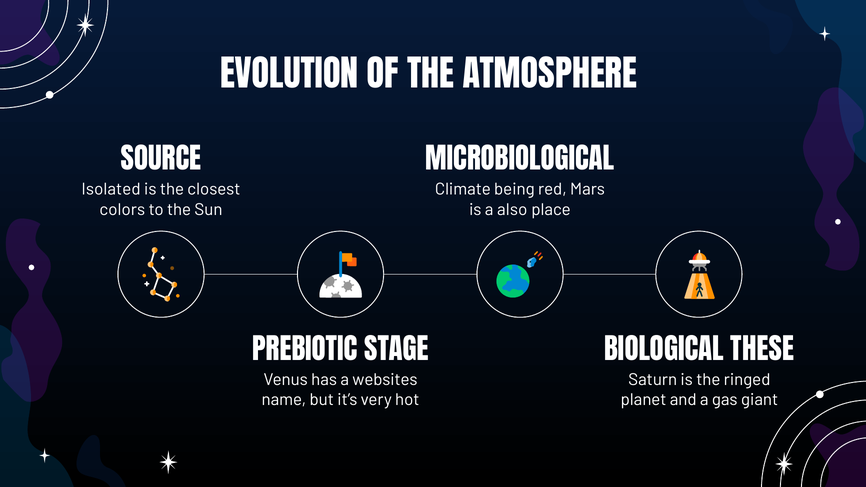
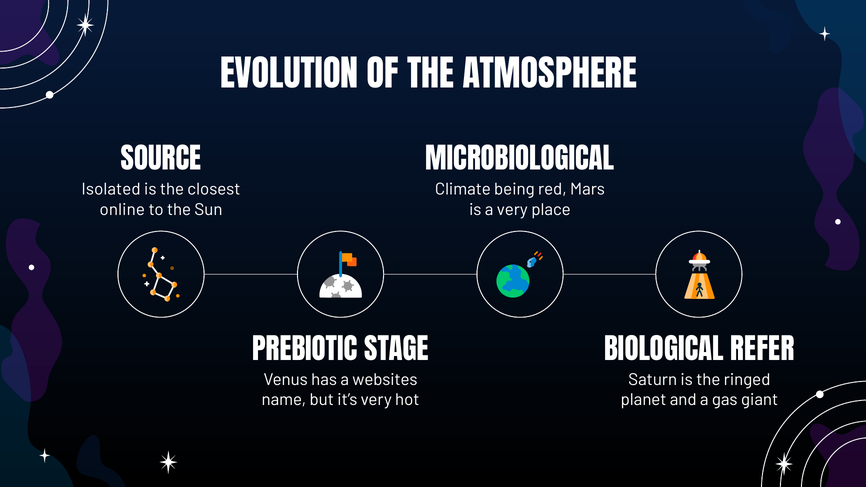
colors: colors -> online (122, 210)
a also: also -> very (512, 210)
THESE: THESE -> REFER (762, 351)
